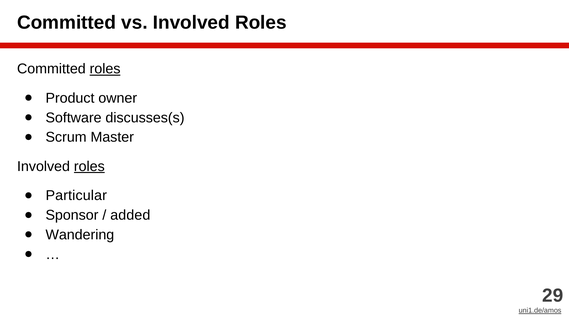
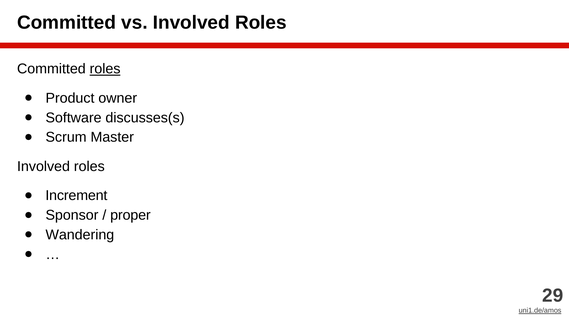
roles underline: present -> none (89, 166)
Particular: Particular -> Increment (76, 196)
added: added -> proper (130, 215)
